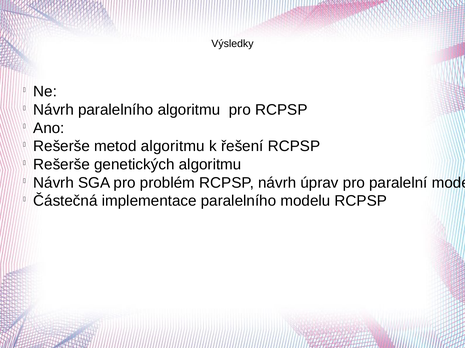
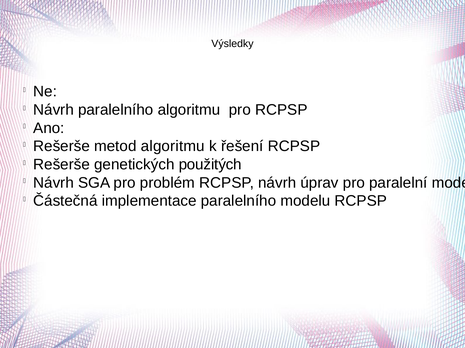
genetických algoritmu: algoritmu -> použitých (210, 165)
